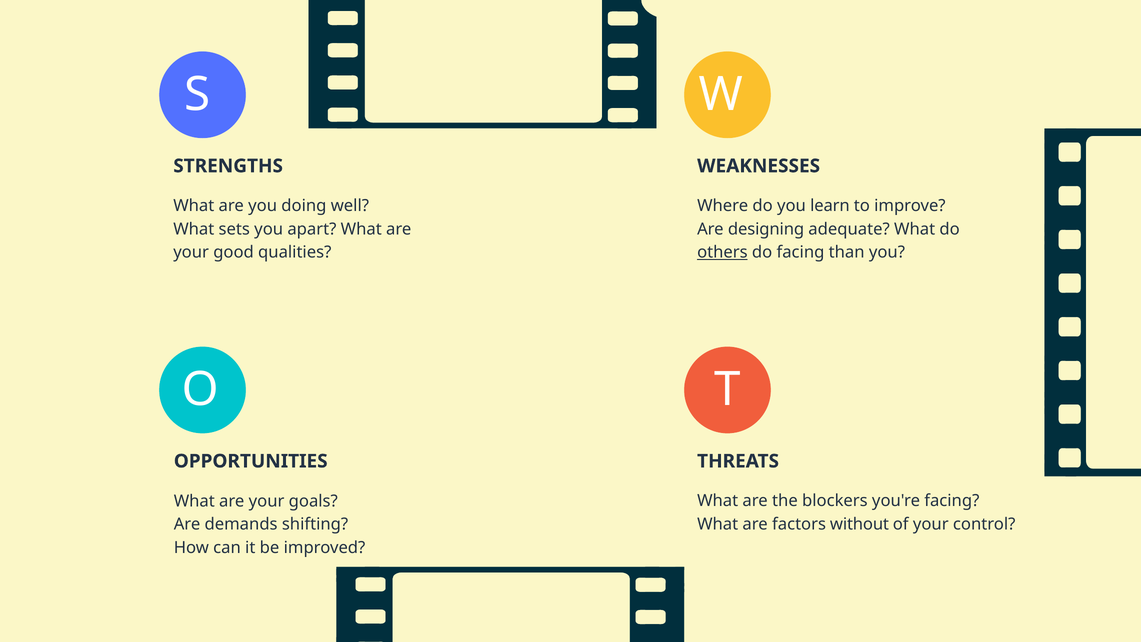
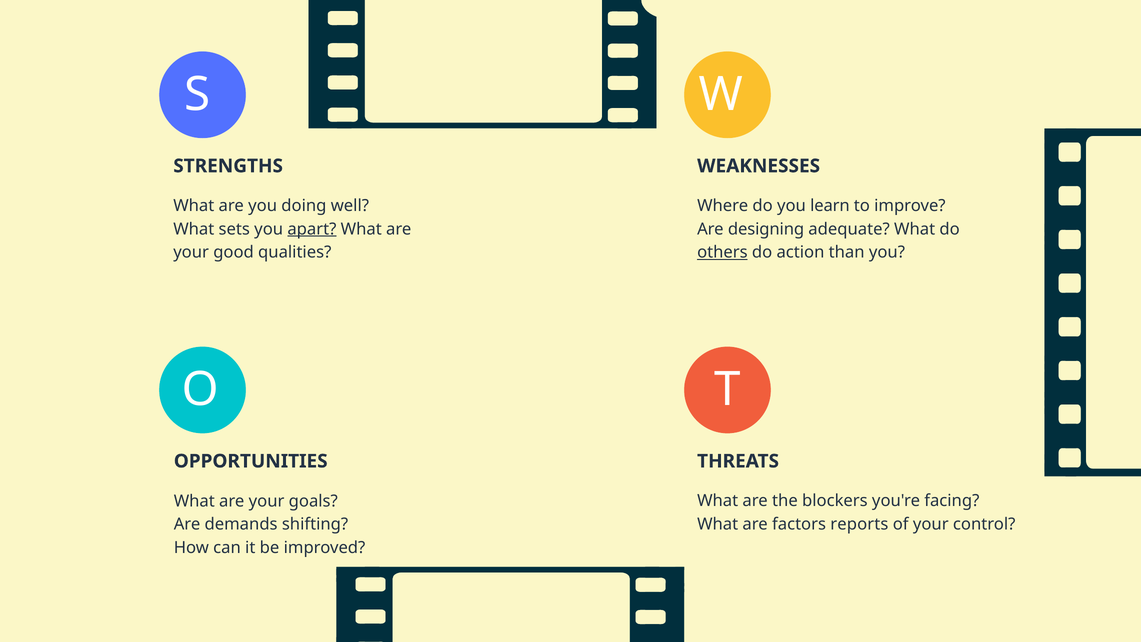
apart underline: none -> present (312, 229)
do facing: facing -> action (800, 252)
without: without -> reports (859, 524)
